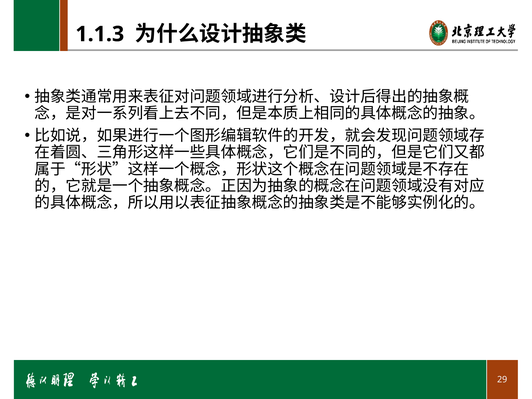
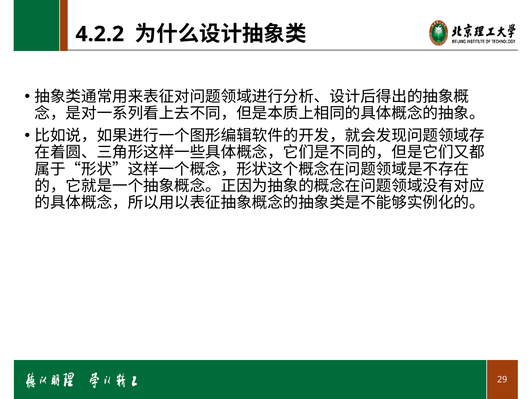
1.1.3: 1.1.3 -> 4.2.2 (100, 34)
